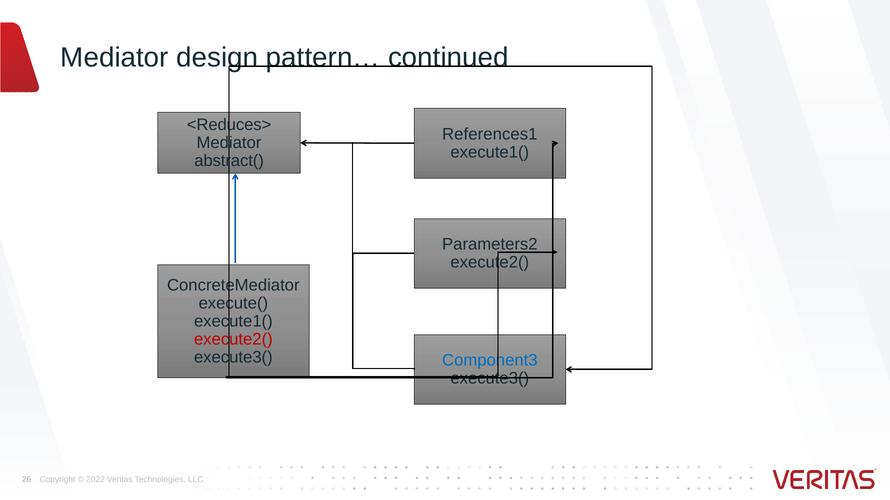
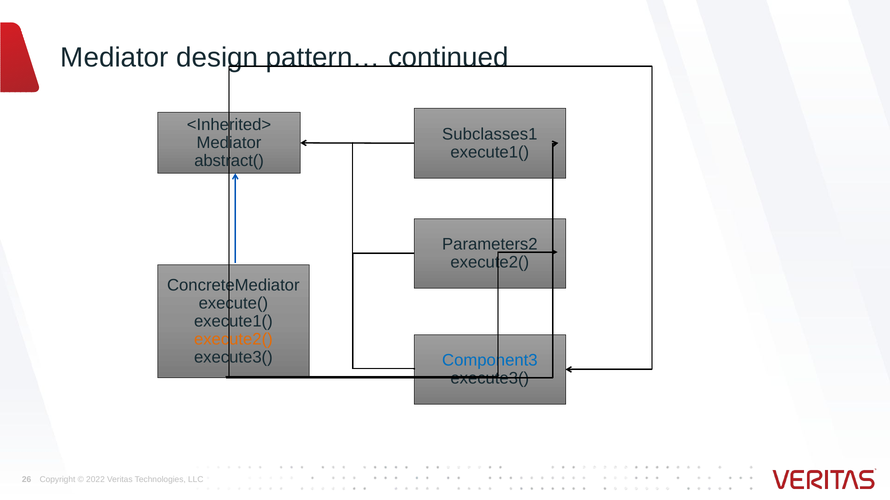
<Reduces>: <Reduces> -> <Inherited> (229, 125)
References1: References1 -> Subclasses1 (490, 134)
execute2( colour: red -> orange (233, 340)
